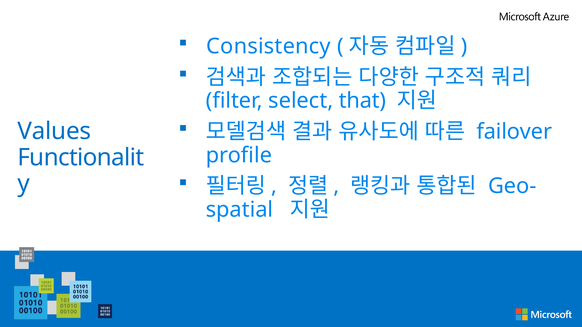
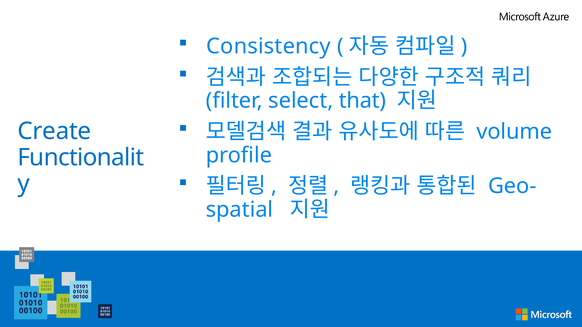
failover: failover -> volume (514, 132)
Values: Values -> Create (54, 131)
